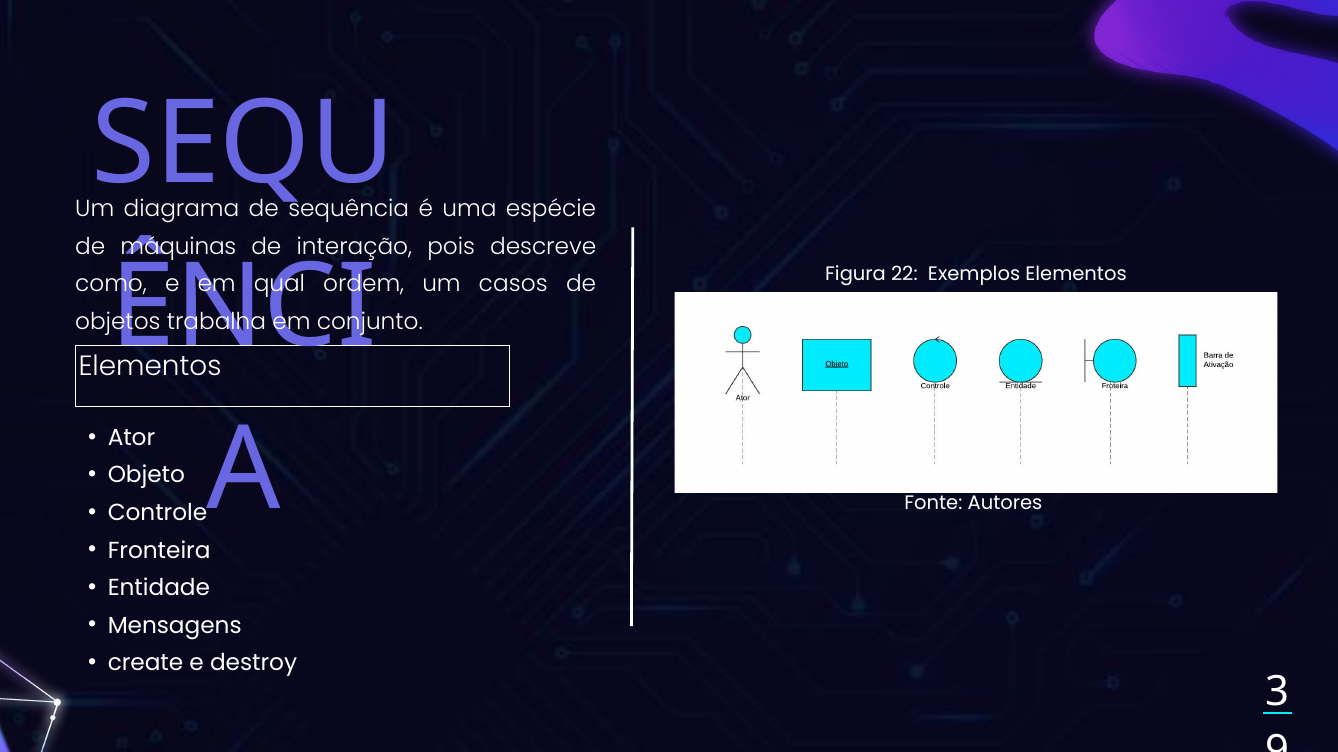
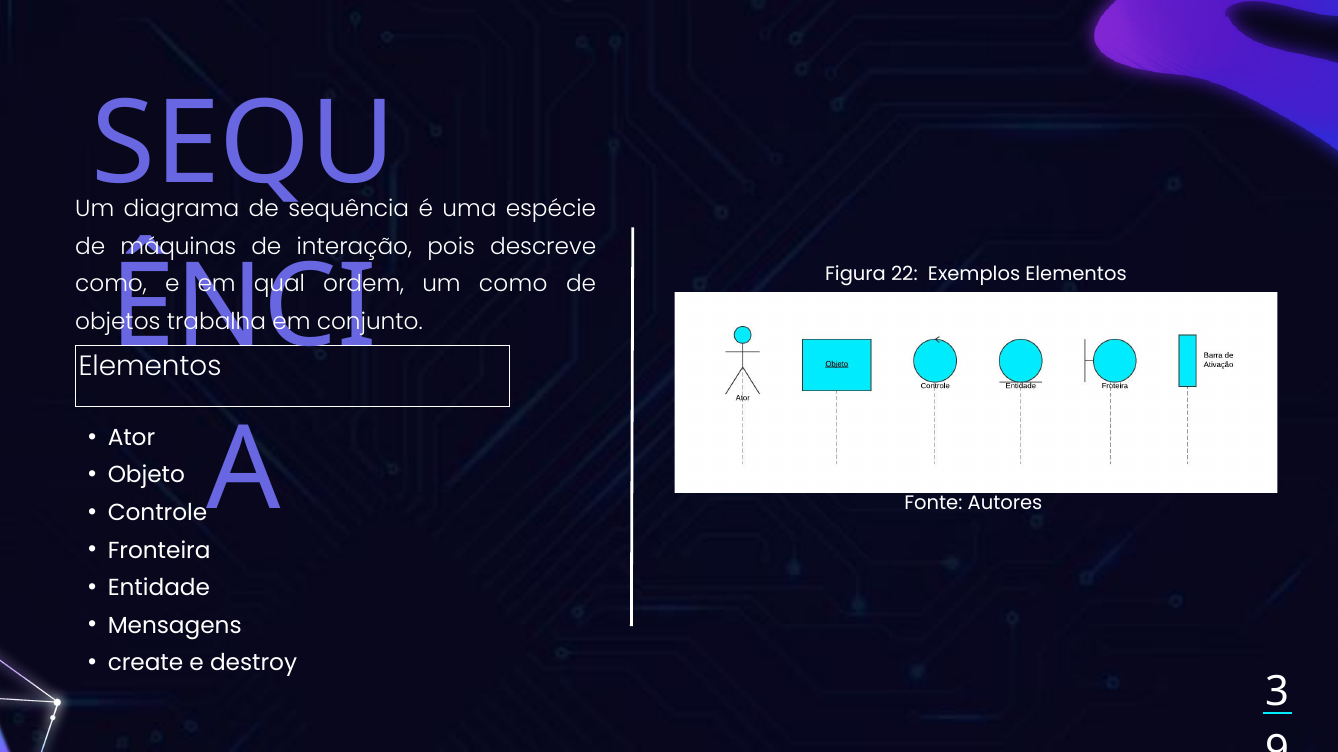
um casos: casos -> como (513, 285)
